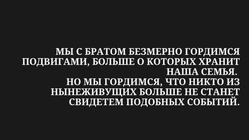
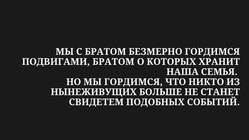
ПОДВИГАМИ БОЛЬШЕ: БОЛЬШЕ -> БРАТОМ (113, 62)
